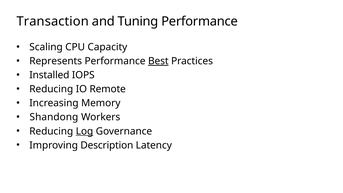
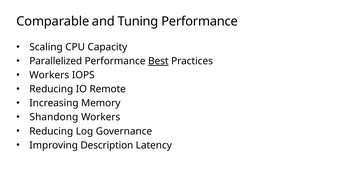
Transaction: Transaction -> Comparable (53, 21)
Represents: Represents -> Parallelized (56, 61)
Installed: Installed -> Workers (49, 75)
Log underline: present -> none (84, 131)
